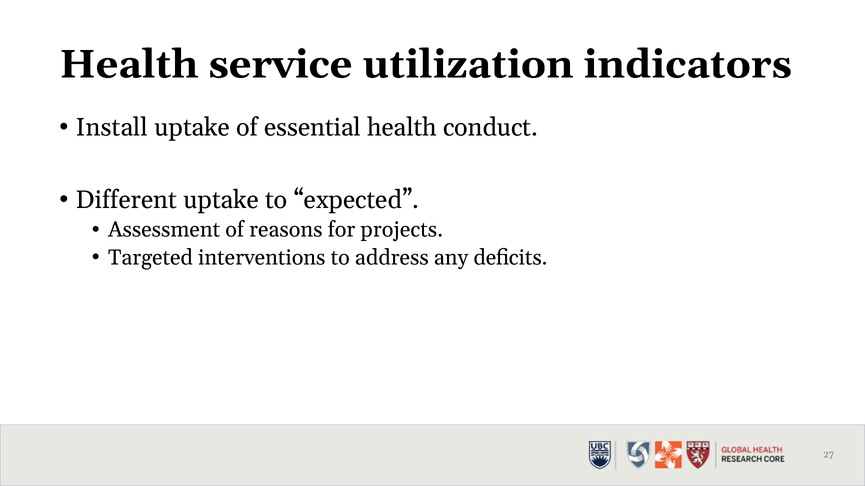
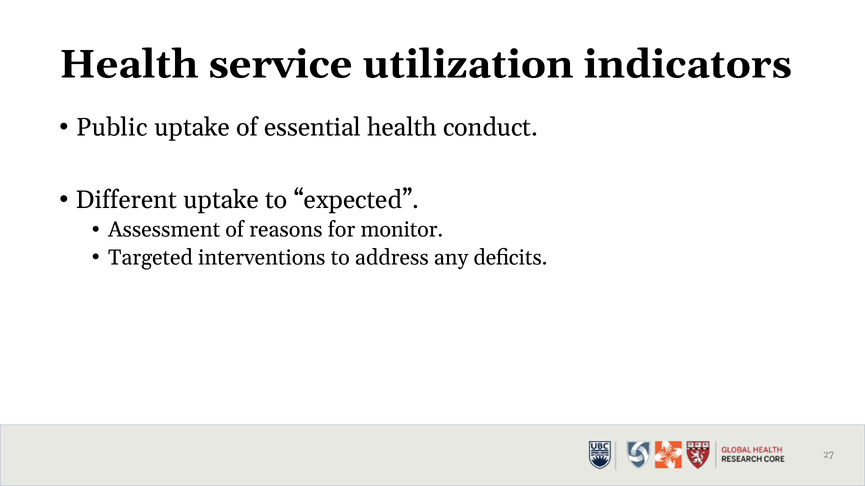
Install: Install -> Public (112, 128)
projects: projects -> monitor (402, 230)
